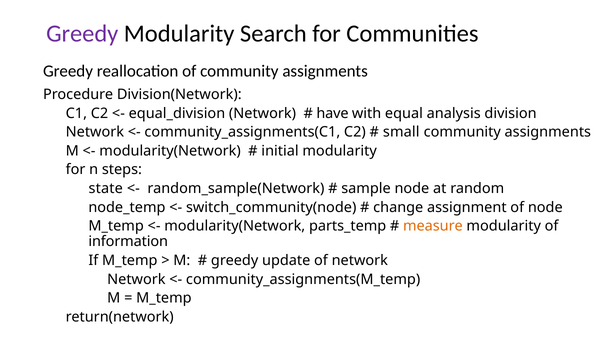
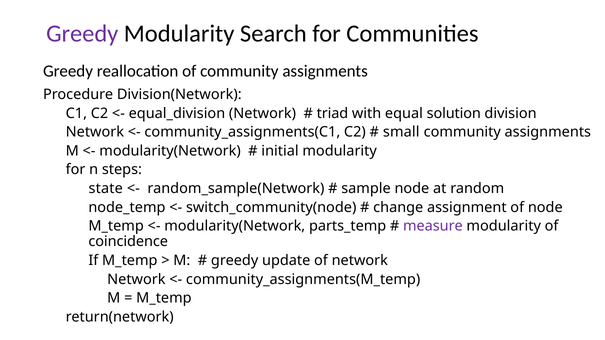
have: have -> triad (332, 113)
analysis: analysis -> solution (454, 113)
measure colour: orange -> purple (433, 226)
information: information -> coincidence (128, 242)
